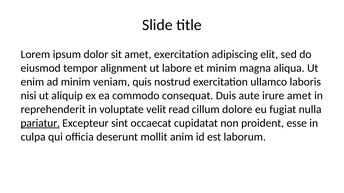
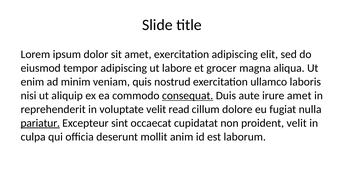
tempor alignment: alignment -> adipiscing (124, 68)
et minim: minim -> grocer (222, 68)
consequat underline: none -> present (188, 96)
proident esse: esse -> velit (297, 123)
